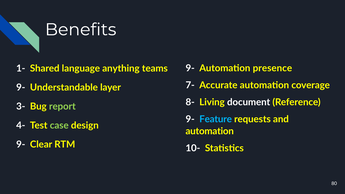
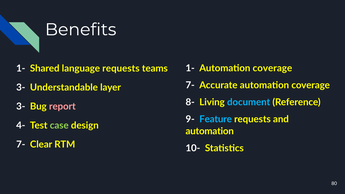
9-: 9- -> 1- (190, 68)
presence: presence -> coverage (272, 68)
language anything: anything -> requests (121, 68)
9-: 9- -> 3- (21, 87)
document colour: white -> light blue (249, 102)
report colour: light green -> pink (62, 106)
9-: 9- -> 7- (21, 144)
